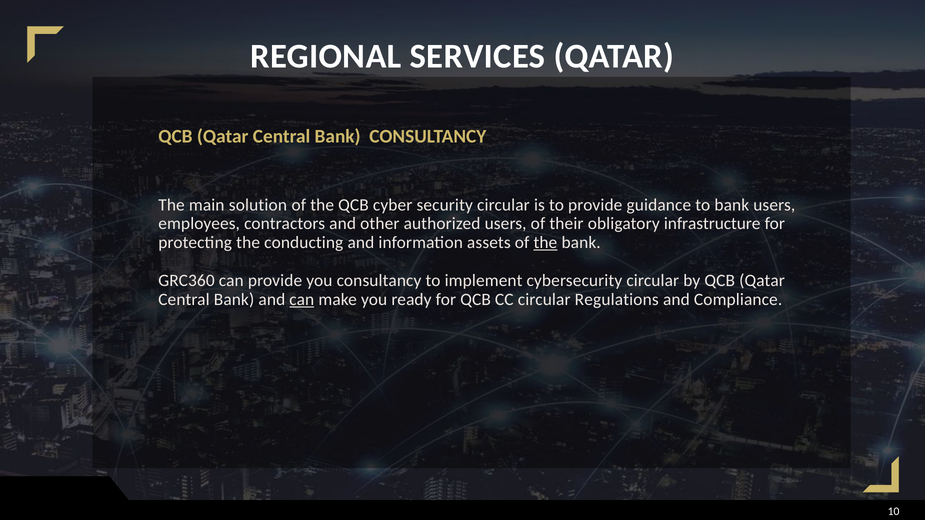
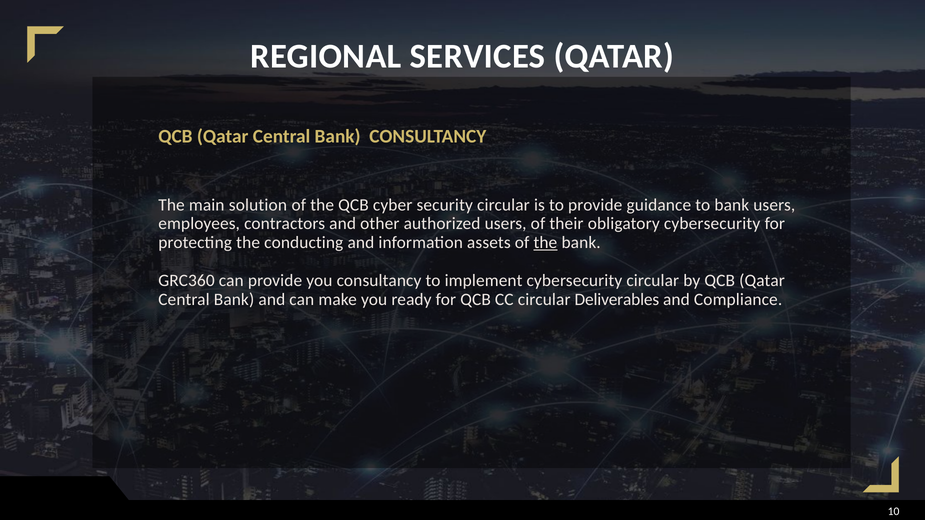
obligatory infrastructure: infrastructure -> cybersecurity (712, 224)
can underline: present -> none (302, 300)
Regulations: Regulations -> Deliverables (617, 300)
